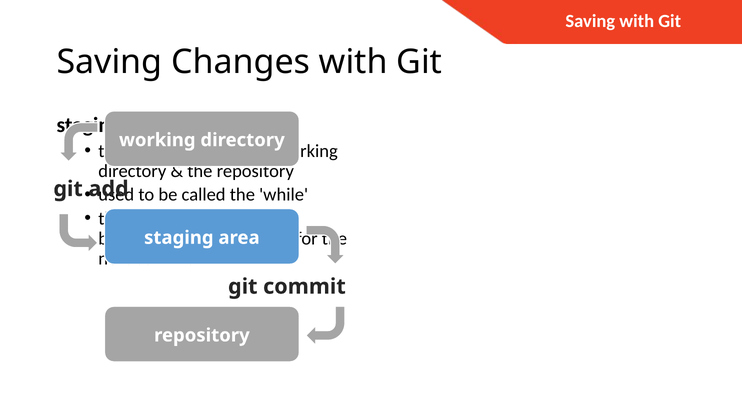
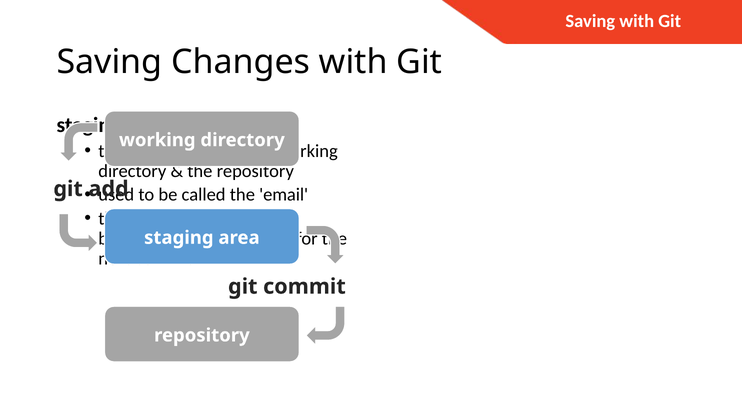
while: while -> email (284, 195)
